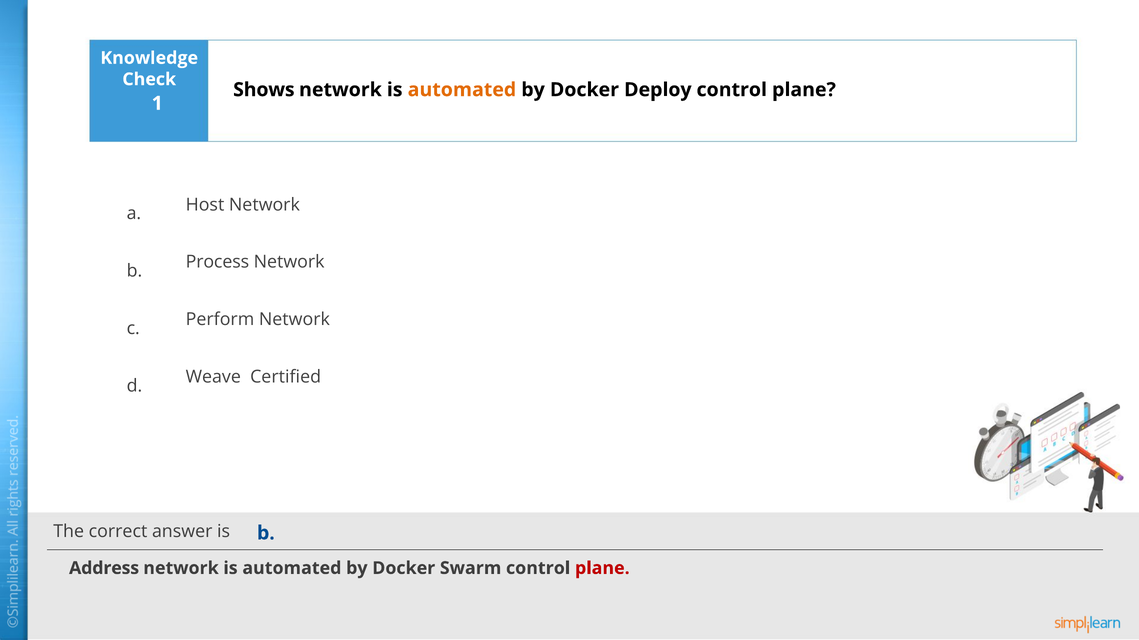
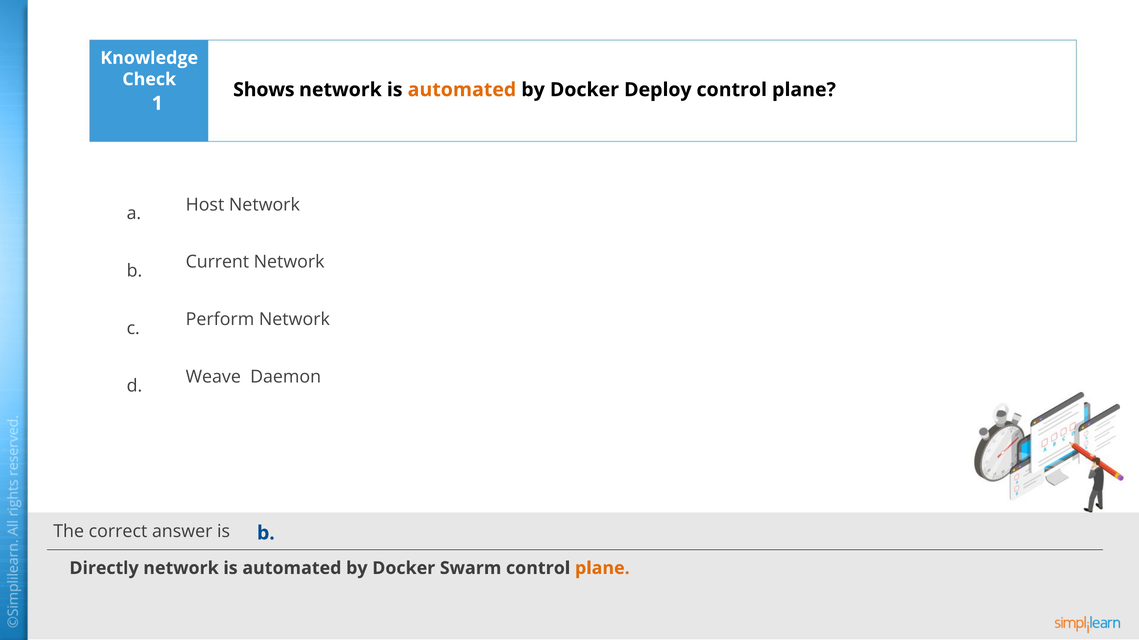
Process: Process -> Current (217, 262)
Certified: Certified -> Daemon (286, 377)
Address: Address -> Directly (104, 569)
plane colour: red -> orange (602, 569)
